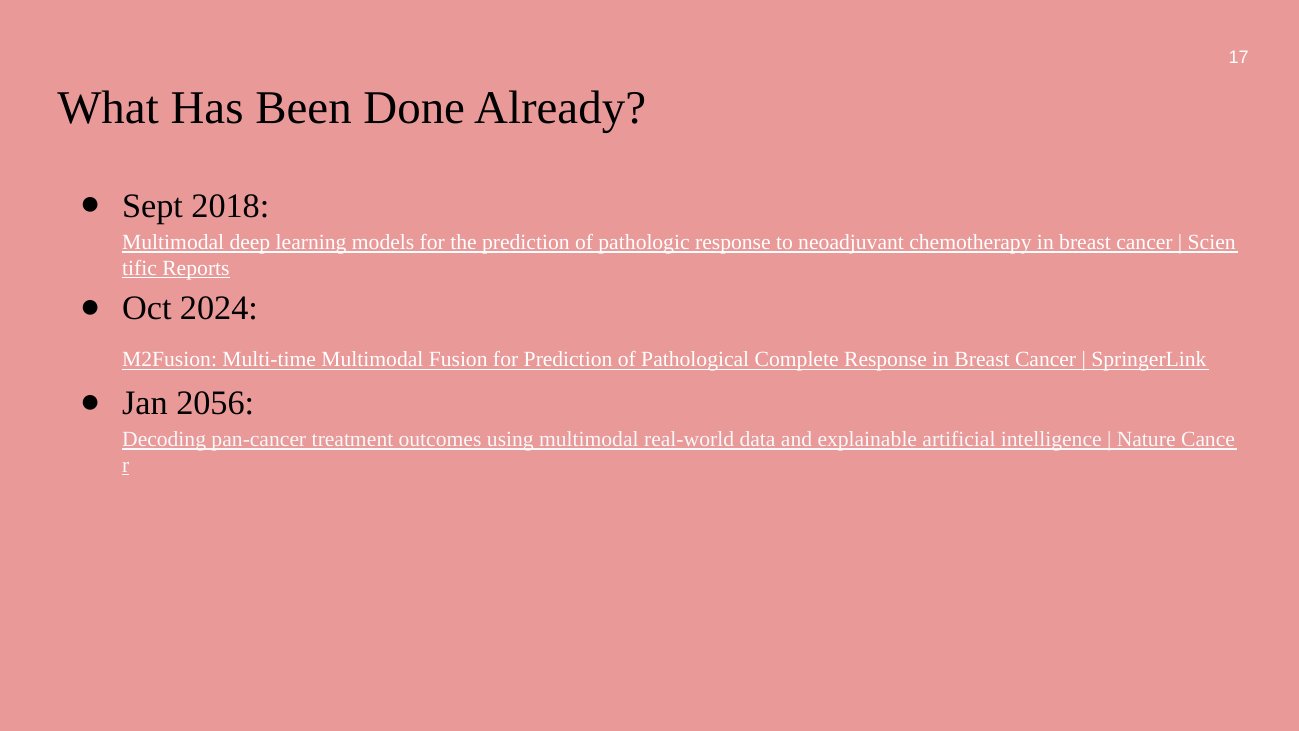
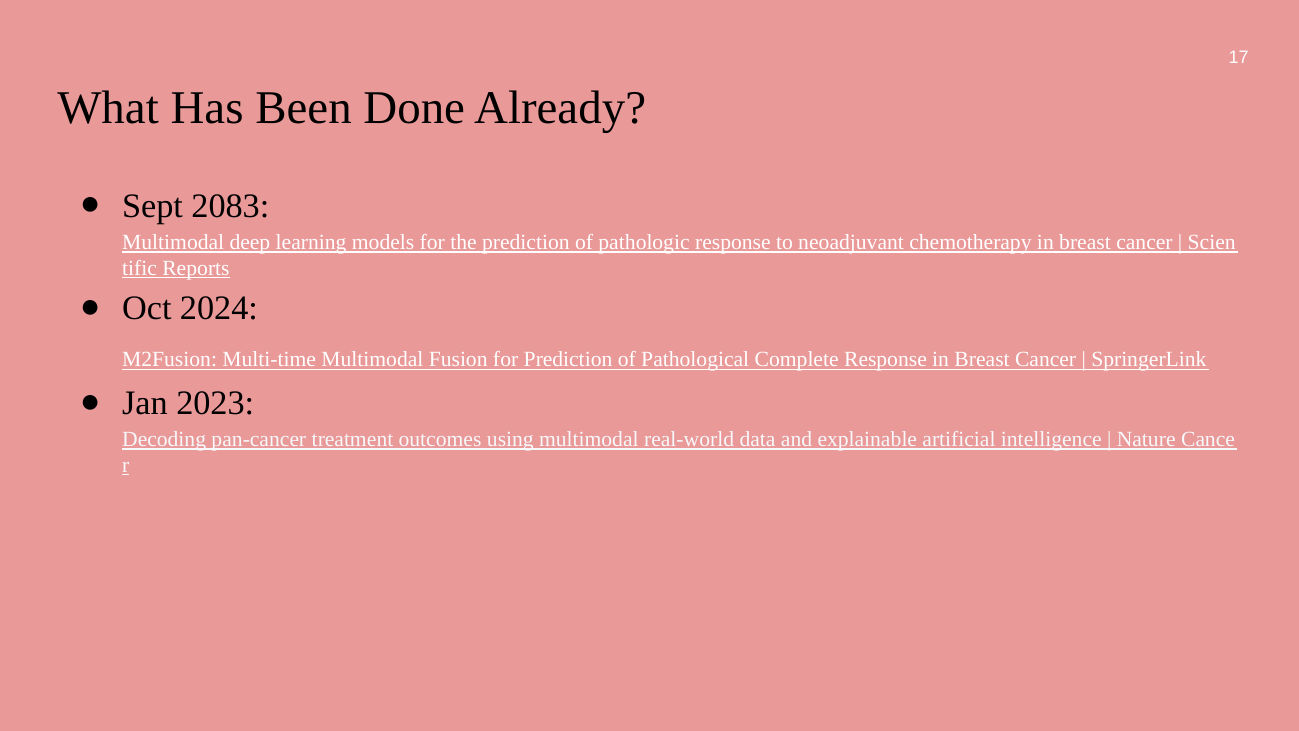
2018: 2018 -> 2083 (230, 206)
2056: 2056 -> 2023 (215, 403)
